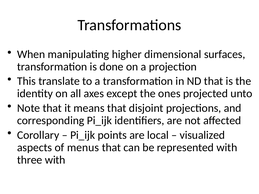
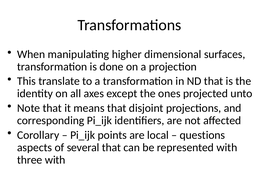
visualized: visualized -> questions (202, 135)
menus: menus -> several (83, 148)
